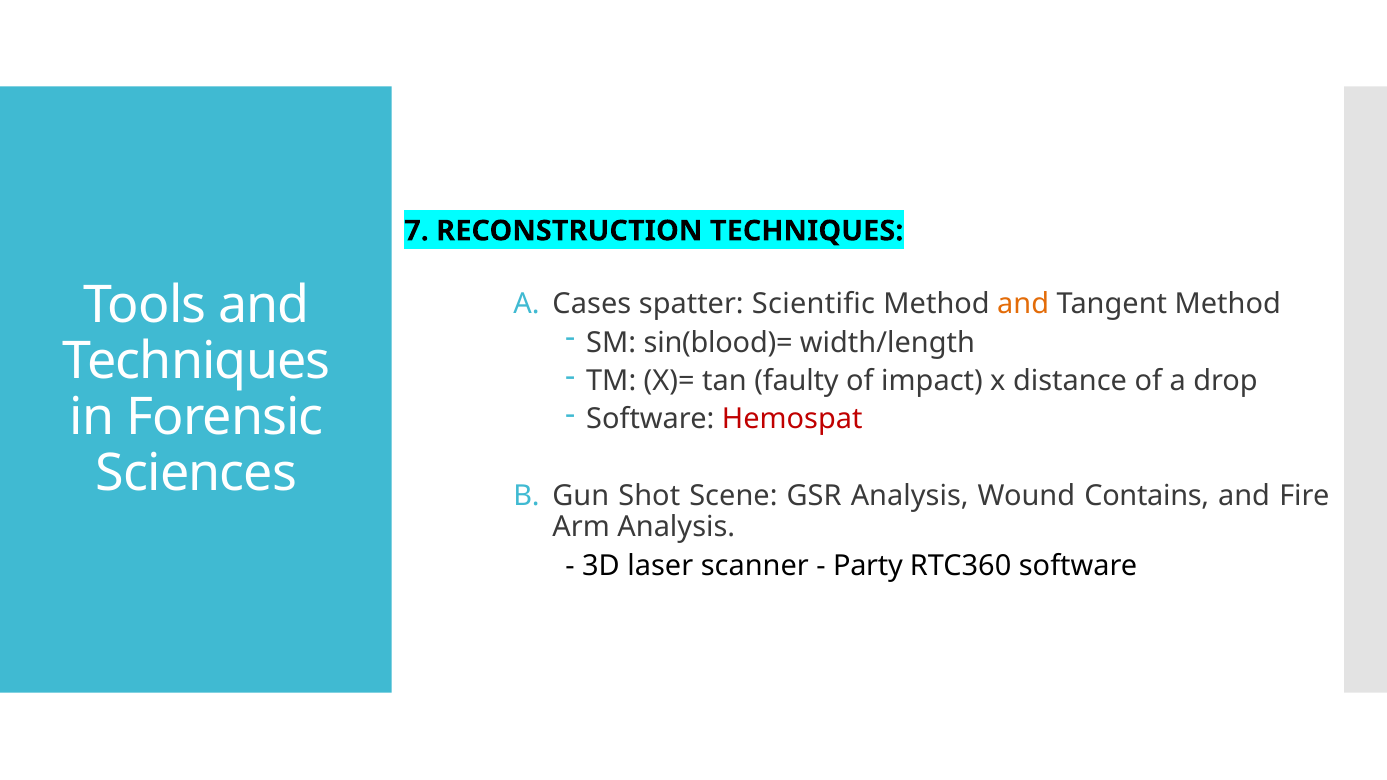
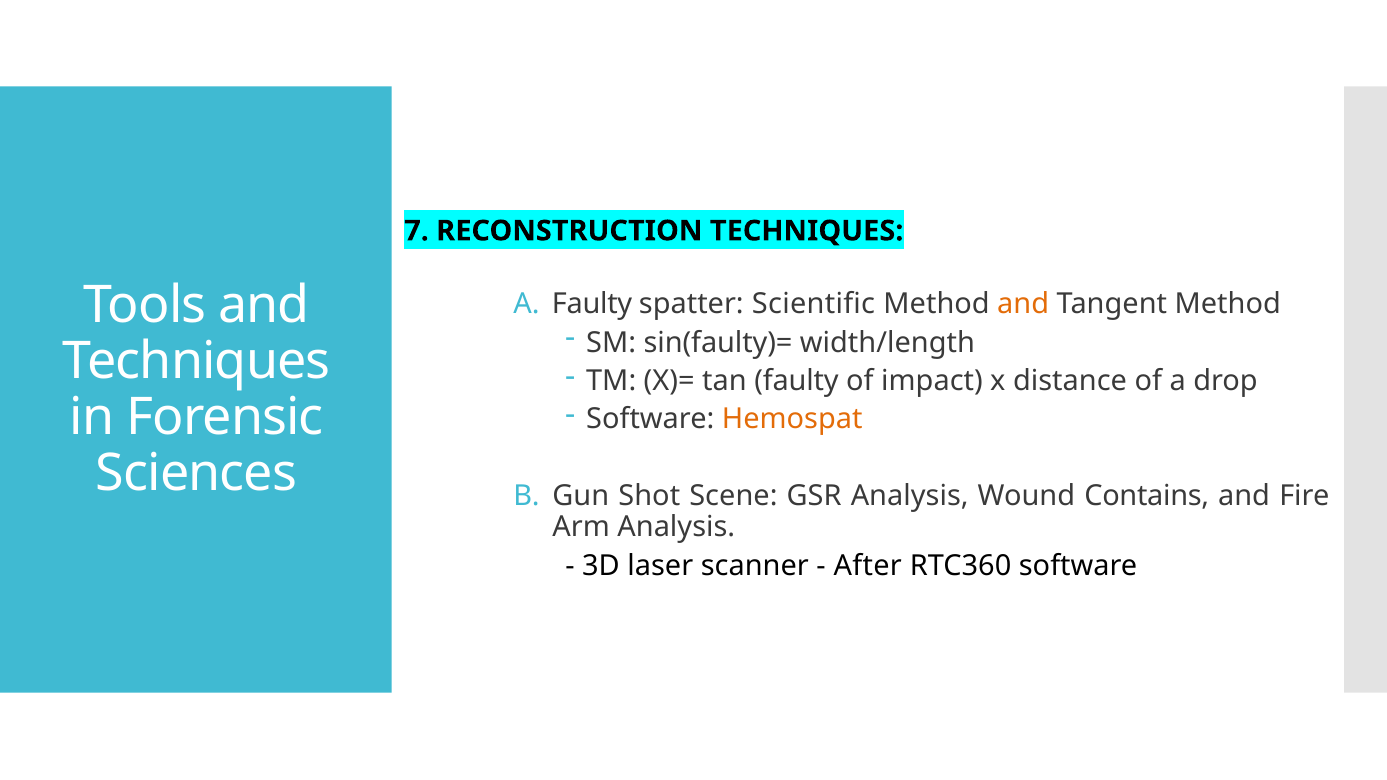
A Cases: Cases -> Faulty (592, 304)
sin(blood)=: sin(blood)= -> sin(faulty)= (718, 343)
Hemospat colour: red -> orange (792, 419)
Party: Party -> After (868, 566)
